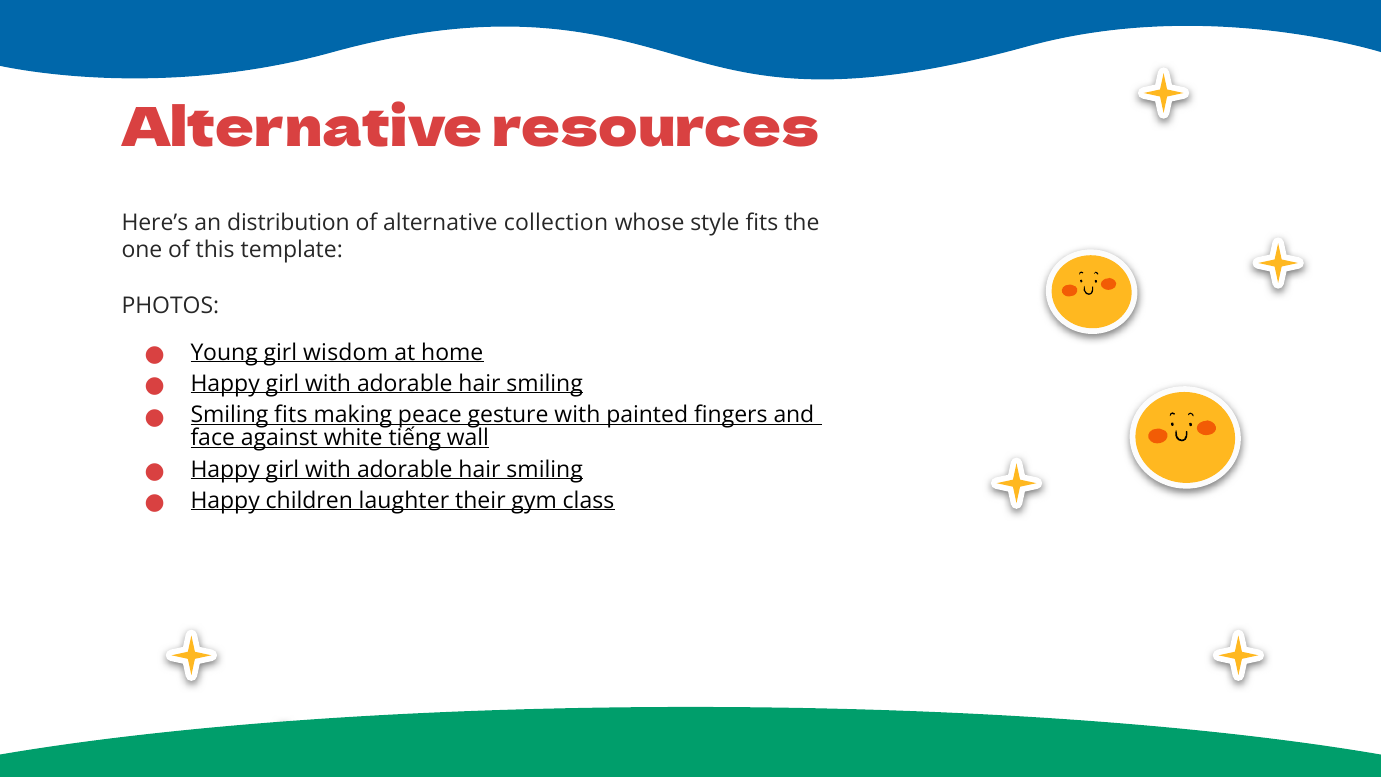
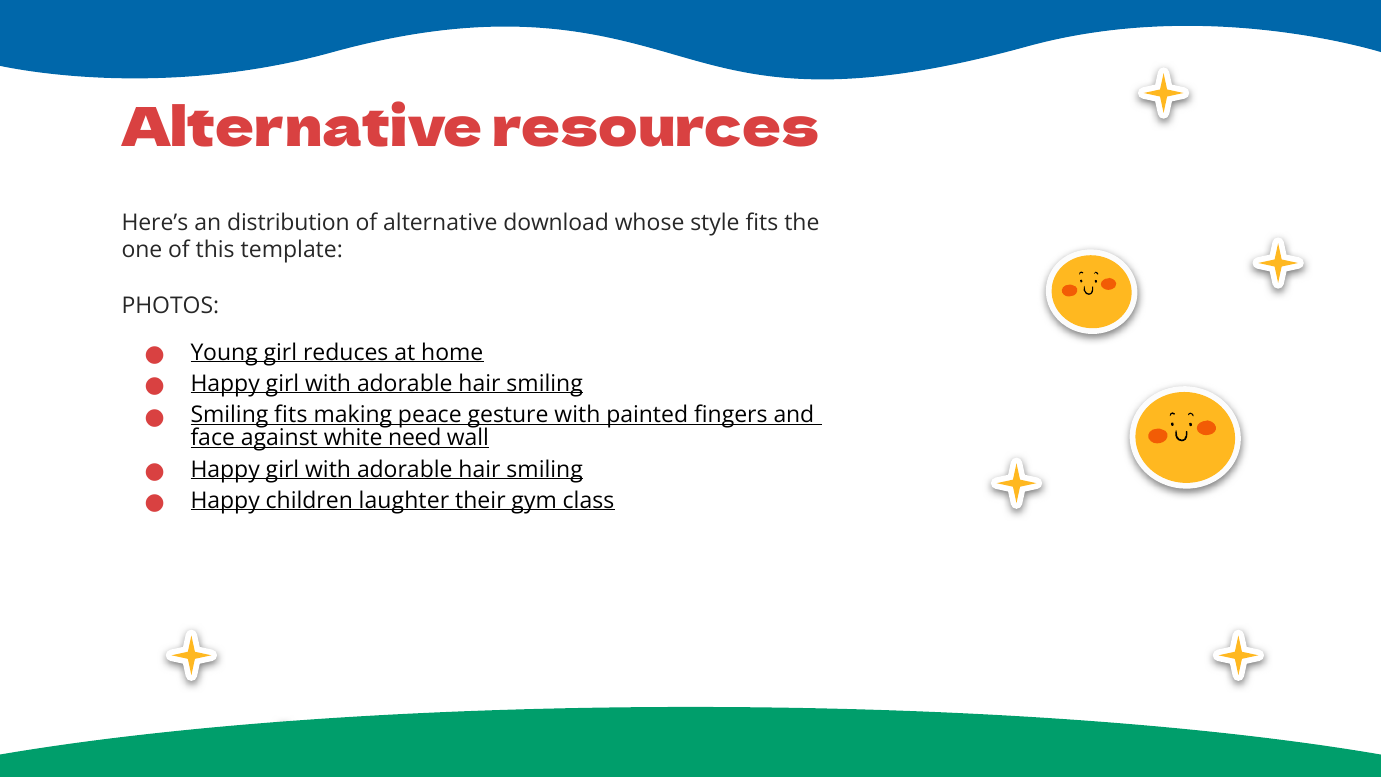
collection: collection -> download (556, 223)
wisdom: wisdom -> reduces (346, 352)
tiếng: tiếng -> need (415, 438)
